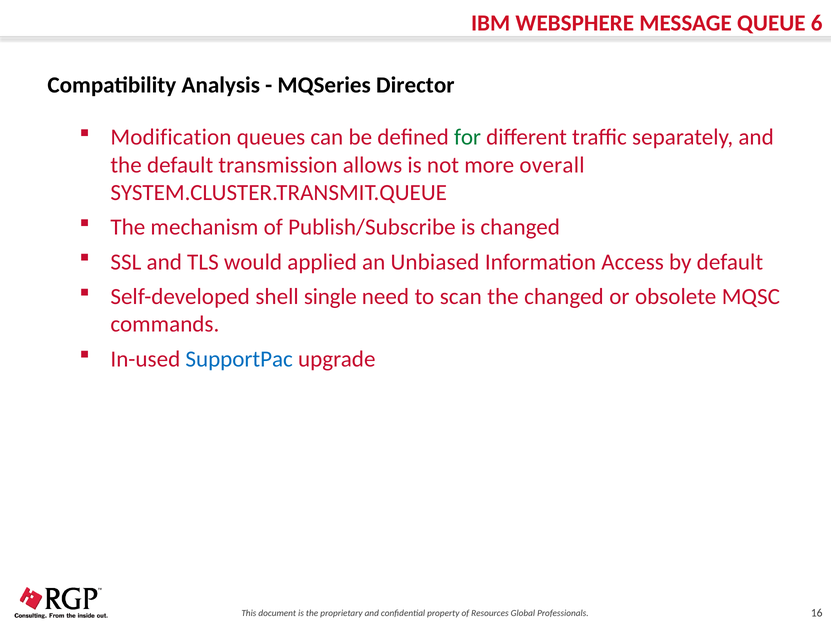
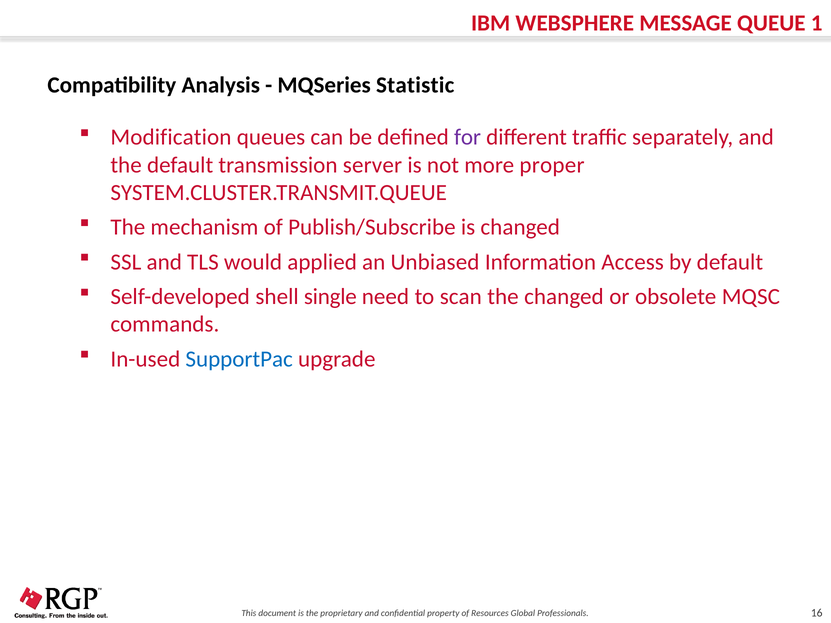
6: 6 -> 1 (817, 23)
Director: Director -> Statistic (415, 85)
for colour: green -> purple (468, 137)
allows: allows -> server (372, 165)
overall: overall -> proper (552, 165)
